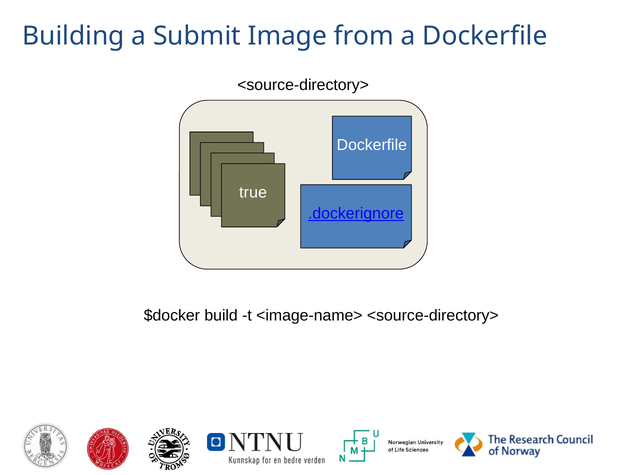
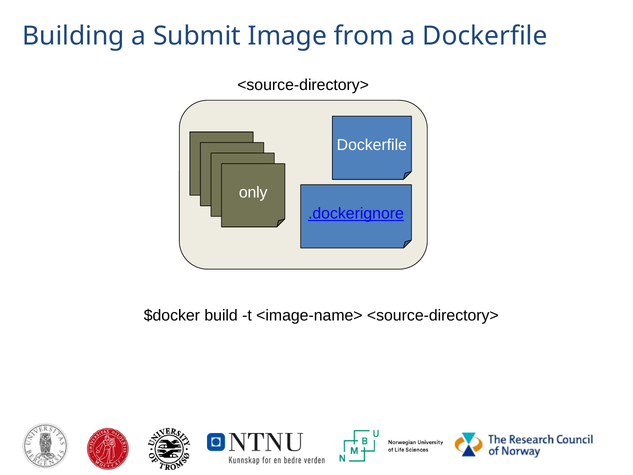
true: true -> only (253, 192)
